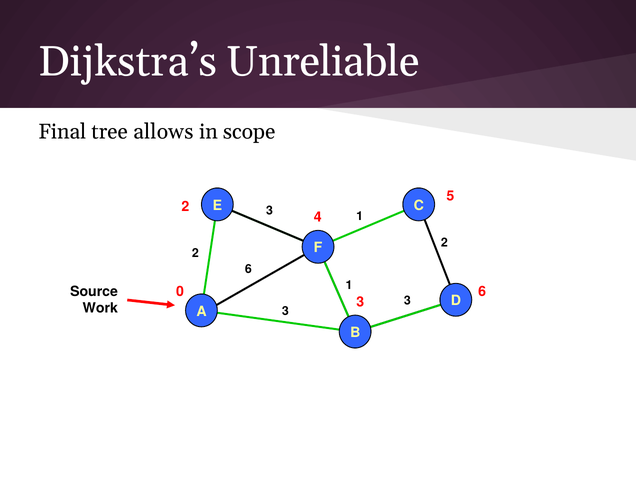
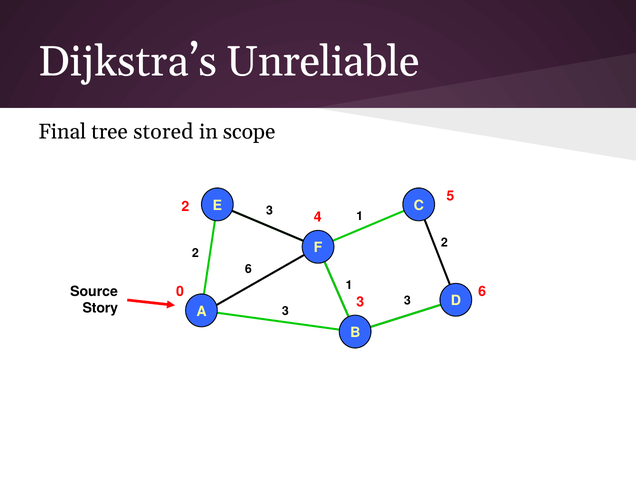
allows: allows -> stored (163, 132)
Work: Work -> Story (100, 308)
